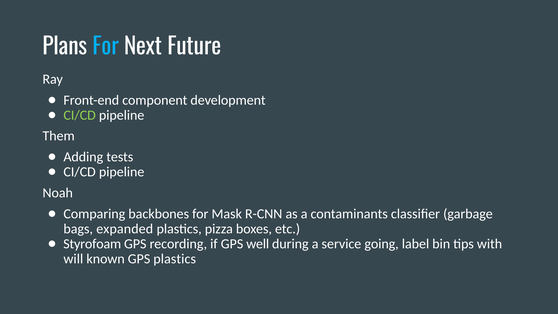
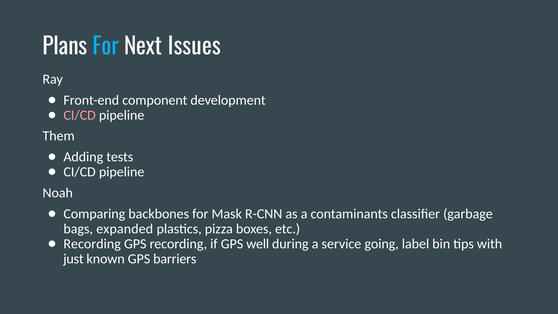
Future: Future -> Issues (194, 47)
CI/CD colour: light green -> pink (80, 115)
Styrofoam: Styrofoam -> Recording (92, 244)
will: will -> just (73, 259)
GPS plastics: plastics -> barriers (175, 259)
